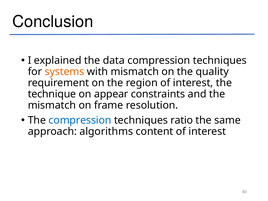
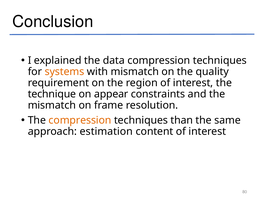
compression colour: blue -> orange (80, 120)
ratio: ratio -> than (182, 120)
algorithms: algorithms -> estimation (106, 132)
